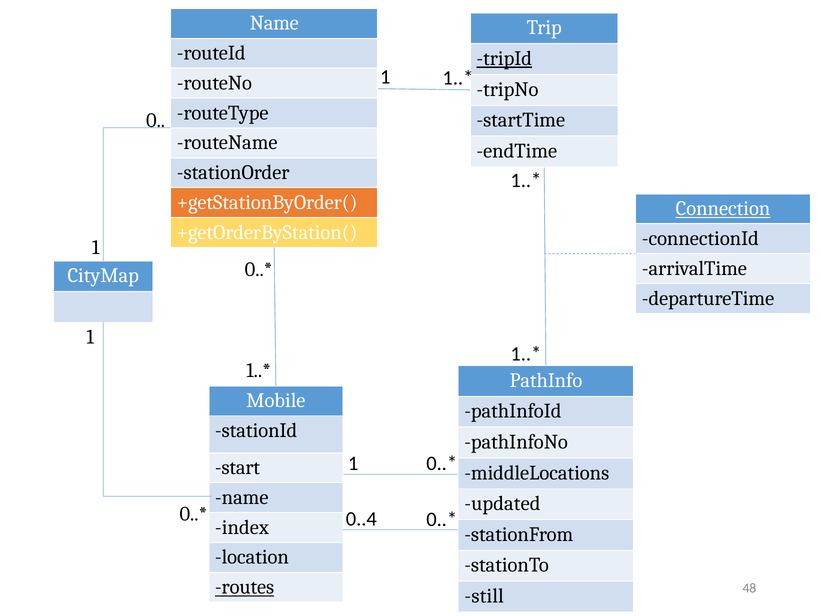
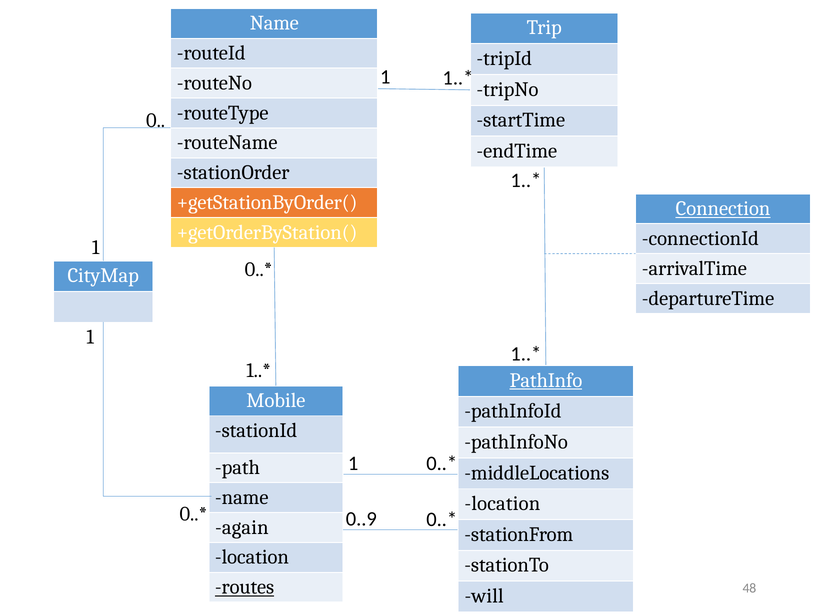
tripId underline: present -> none (504, 58)
PathInfo underline: none -> present (546, 380)
start: start -> path (237, 467)
updated: updated -> location (502, 503)
0..4: 0..4 -> 0..9 (361, 519)
index: index -> again (242, 527)
still: still -> will (484, 596)
